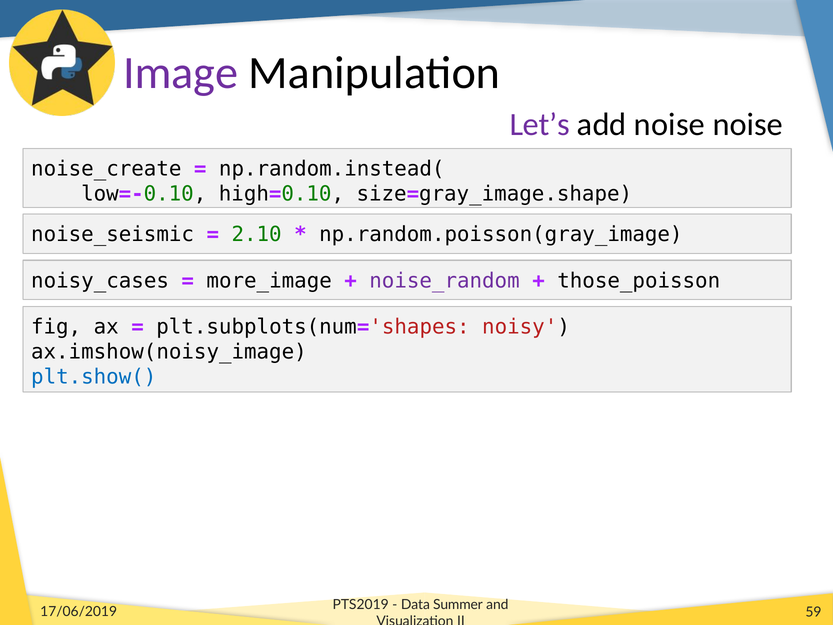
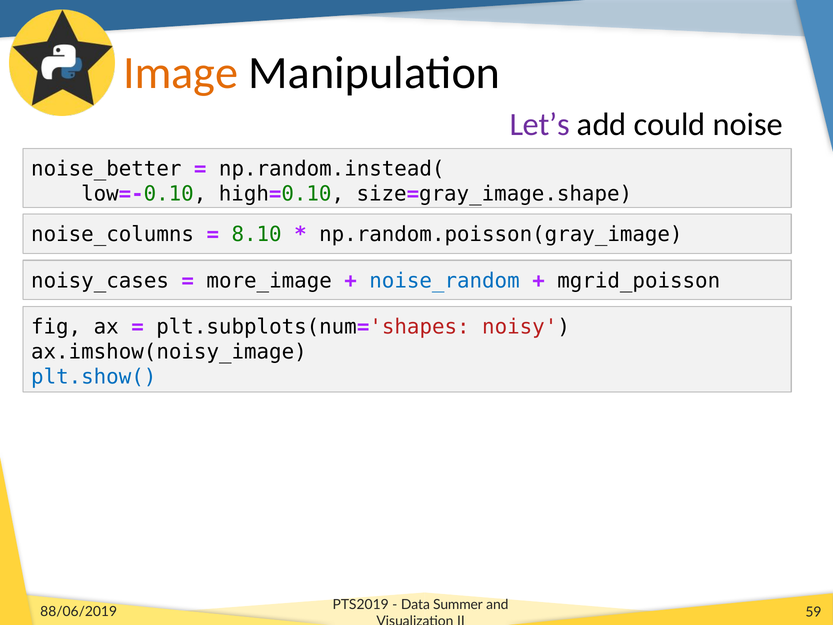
Image colour: purple -> orange (181, 73)
add noise: noise -> could (670, 124)
noise_create: noise_create -> noise_better (106, 169)
noise_seismic: noise_seismic -> noise_columns (113, 234)
2.10: 2.10 -> 8.10 (257, 234)
noise_random colour: purple -> blue (445, 281)
those_poisson: those_poisson -> mgrid_poisson (639, 281)
17/06/2019: 17/06/2019 -> 88/06/2019 (79, 612)
